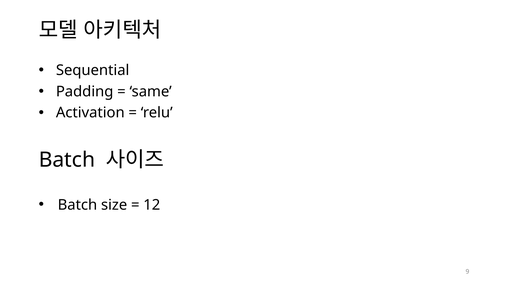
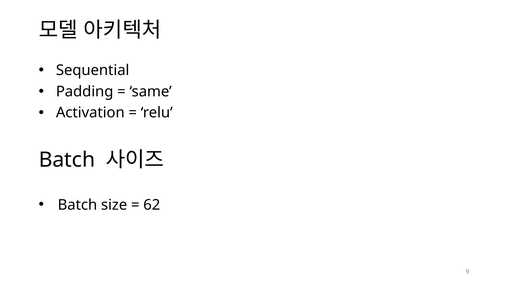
12: 12 -> 62 (152, 205)
